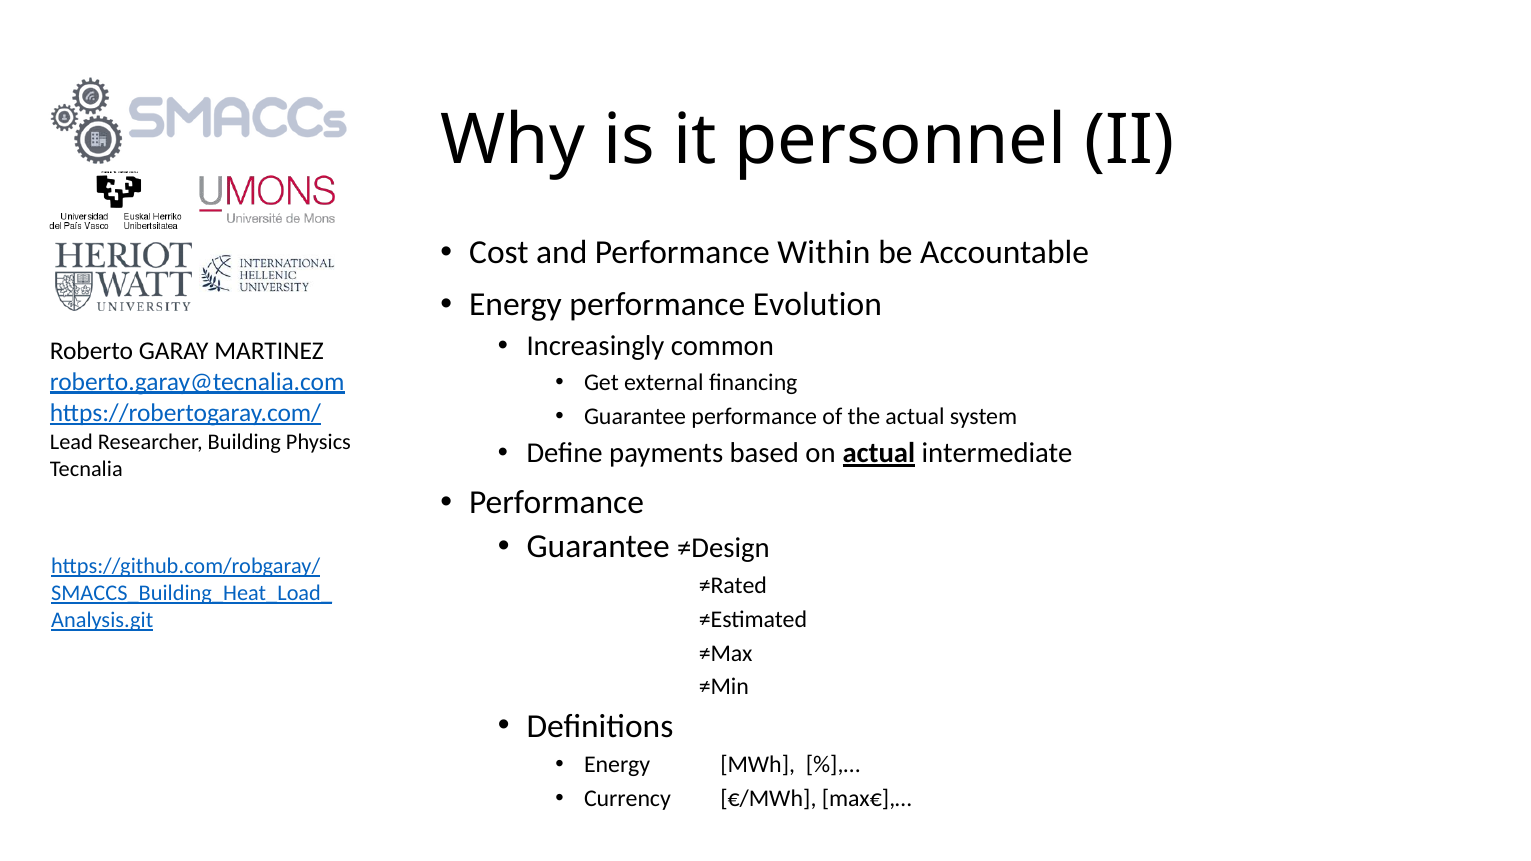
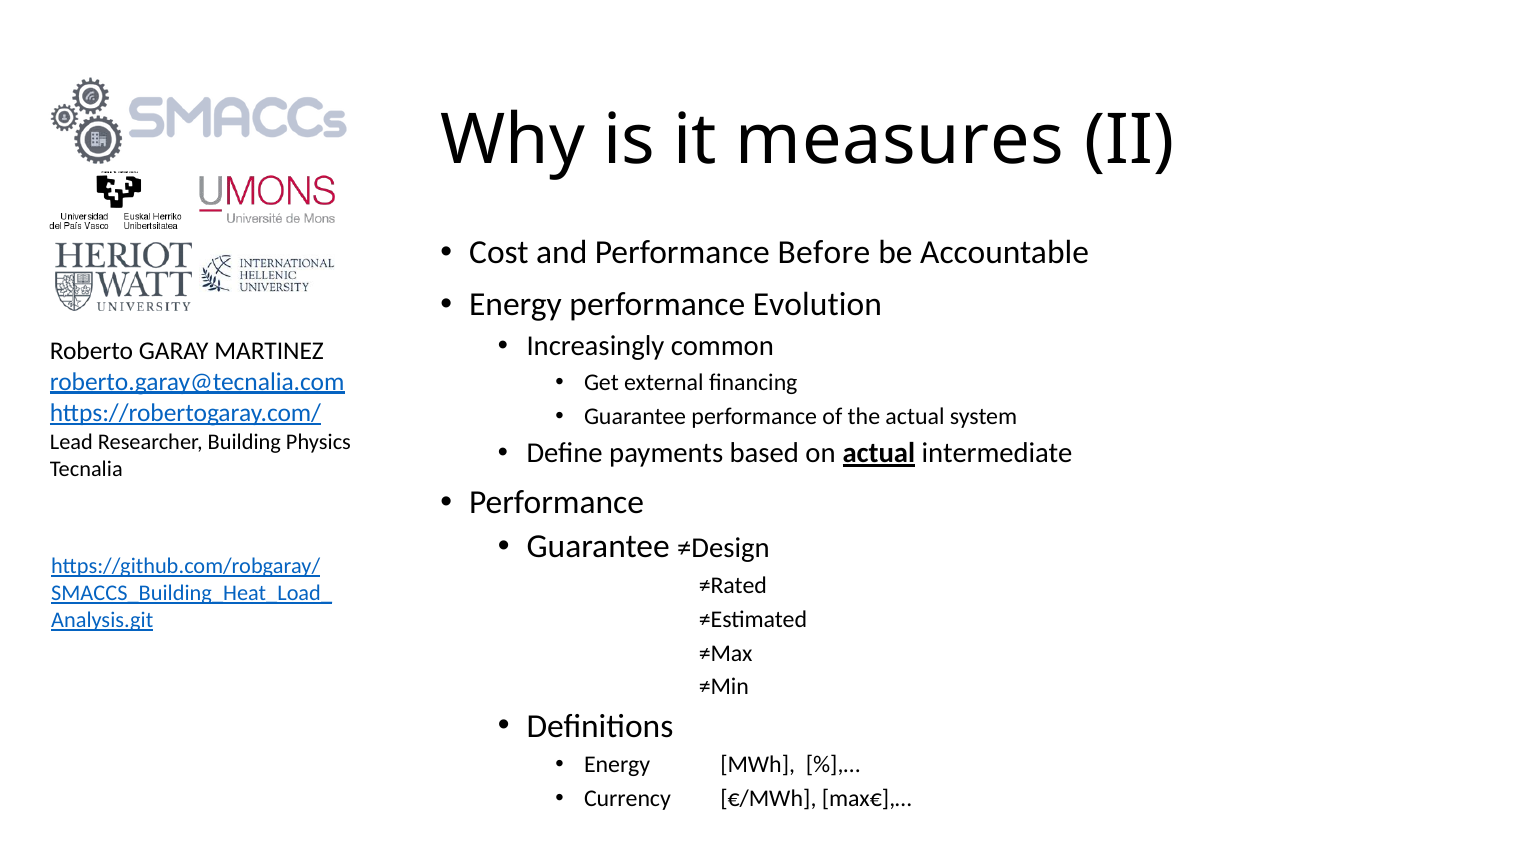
personnel: personnel -> measures (900, 141)
Within: Within -> Before (824, 253)
